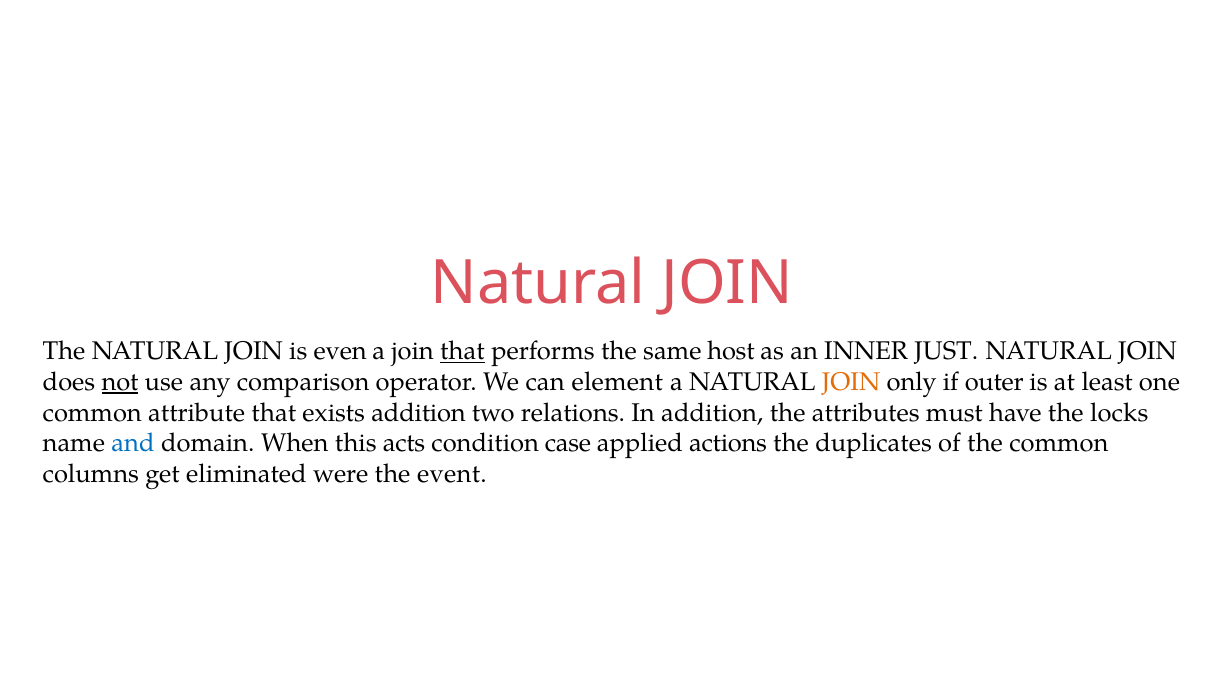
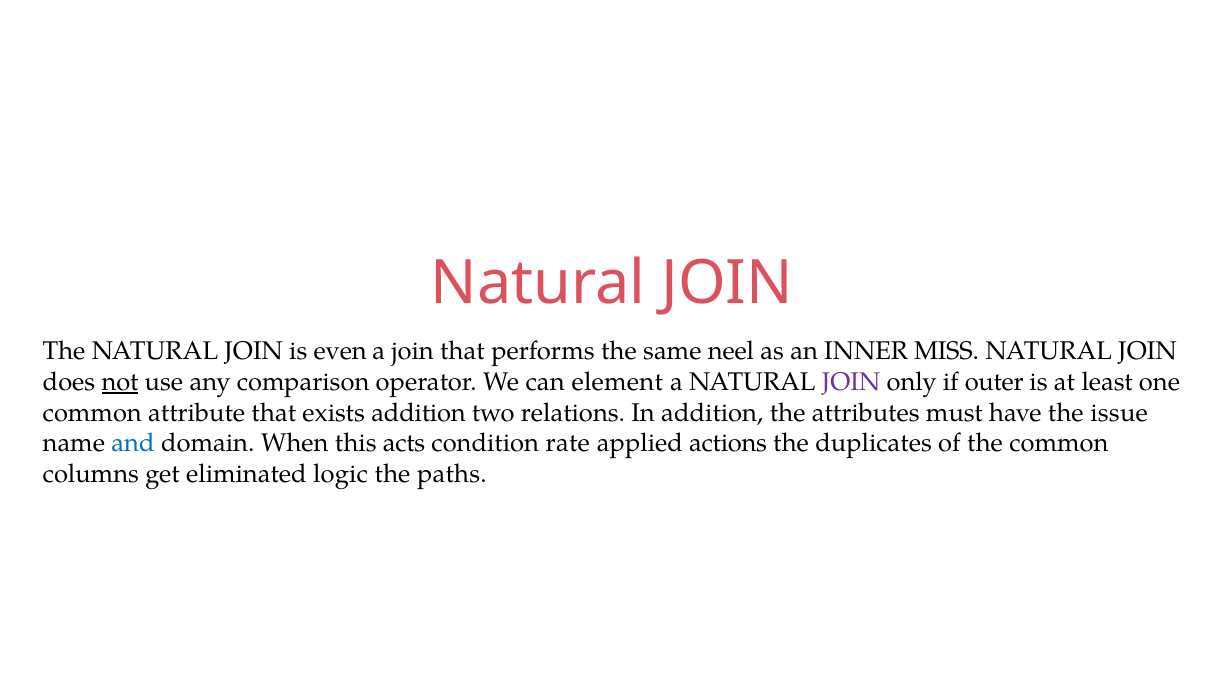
that underline: present -> none (462, 351)
host: host -> neel (731, 351)
JUST: JUST -> MISS (946, 351)
JOIN colour: orange -> purple (851, 382)
locks: locks -> issue (1119, 413)
case: case -> rate (568, 443)
were: were -> logic (341, 474)
event: event -> paths (452, 474)
